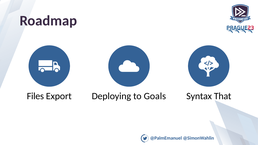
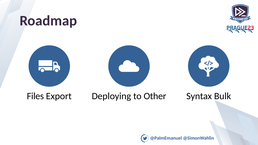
Goals: Goals -> Other (155, 96)
That: That -> Bulk (223, 96)
